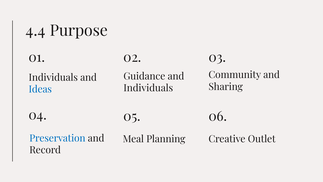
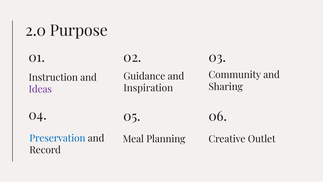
4.4: 4.4 -> 2.0 (36, 31)
Individuals: Individuals -> Instruction (53, 77)
Individuals: Individuals -> Inspiration (148, 88)
Ideas colour: blue -> purple (40, 89)
